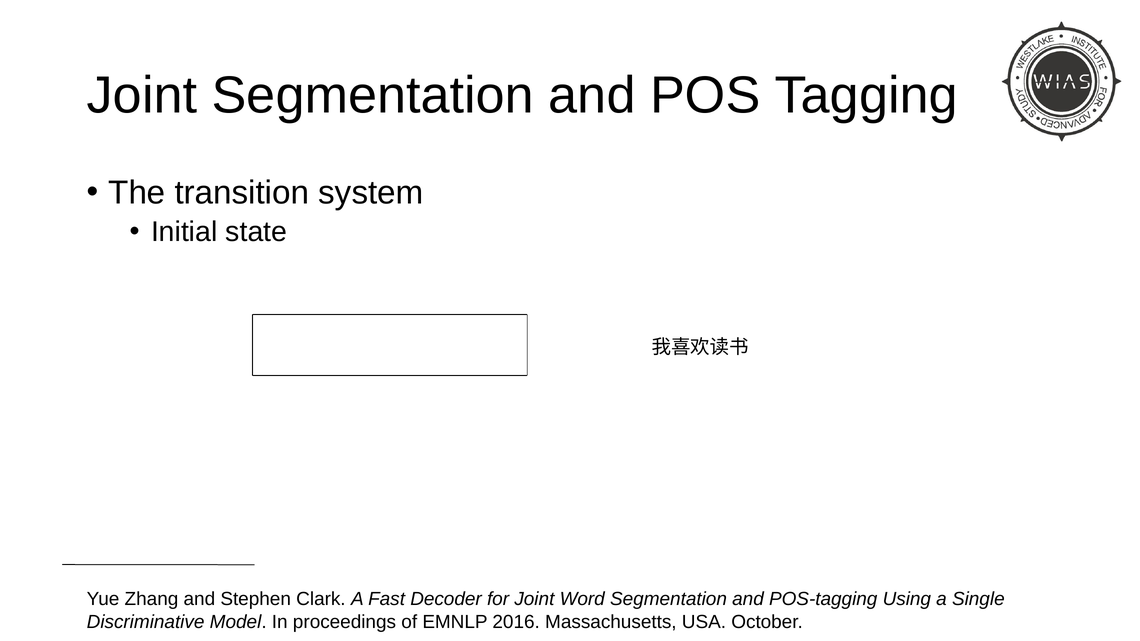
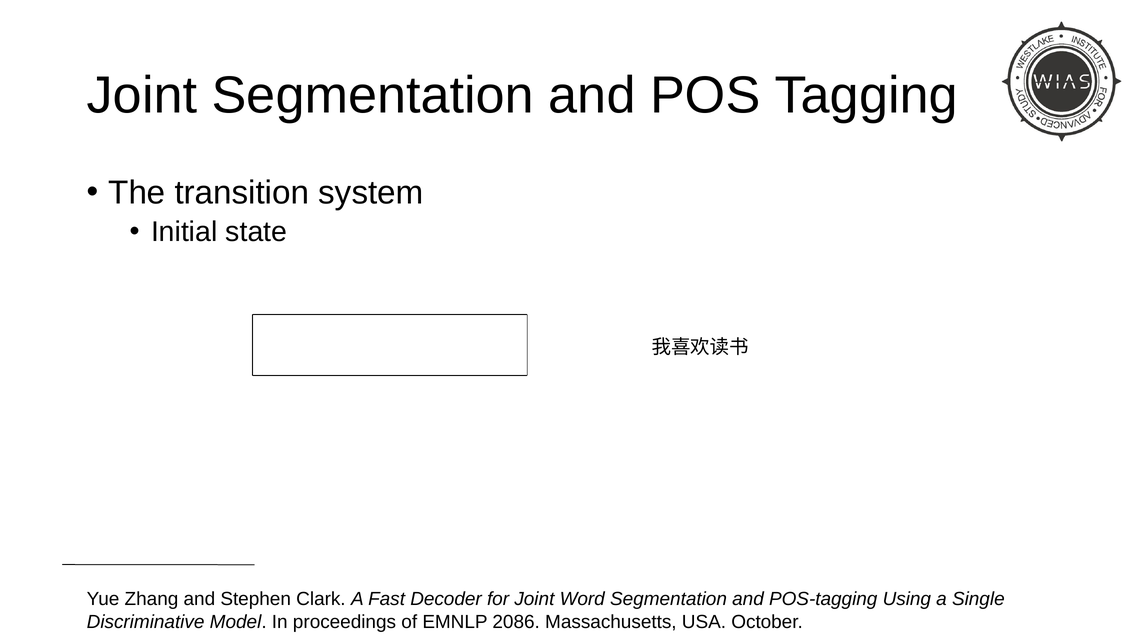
2016: 2016 -> 2086 (516, 622)
